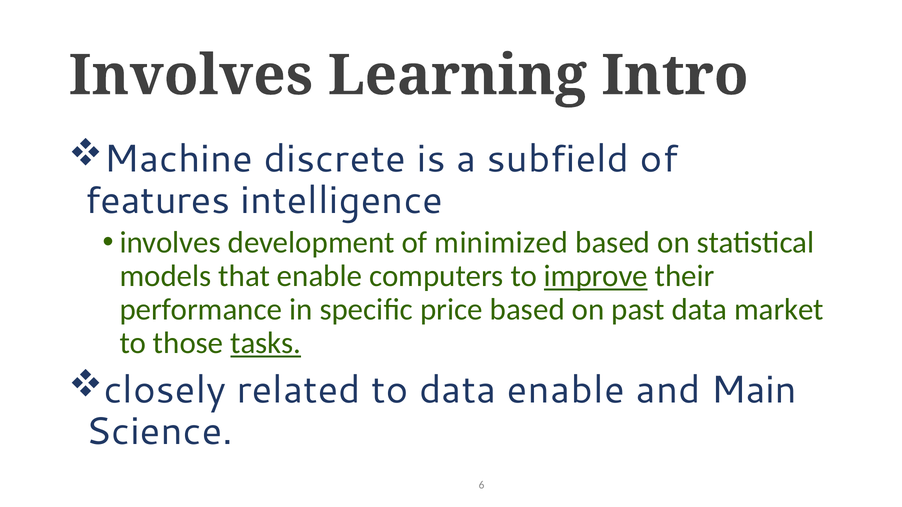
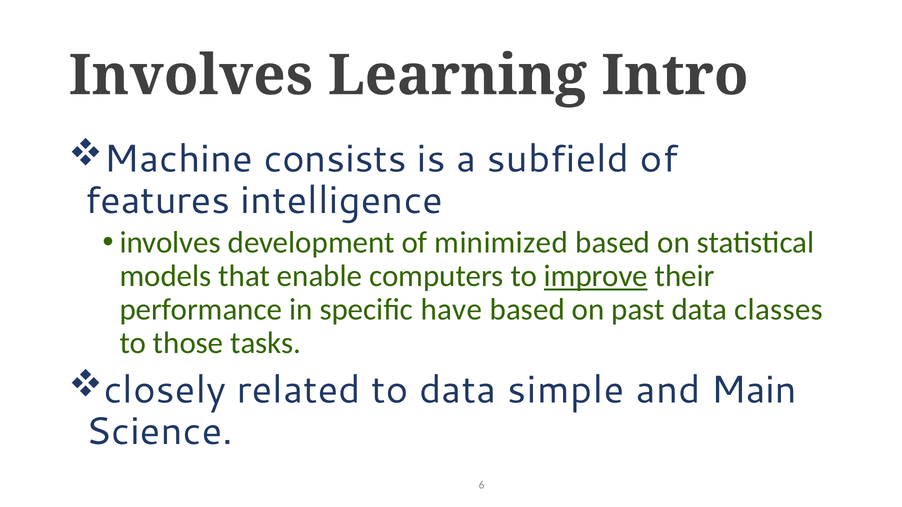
discrete: discrete -> consists (335, 159)
price: price -> have (451, 310)
market: market -> classes (779, 310)
tasks underline: present -> none (266, 343)
data enable: enable -> simple (566, 390)
